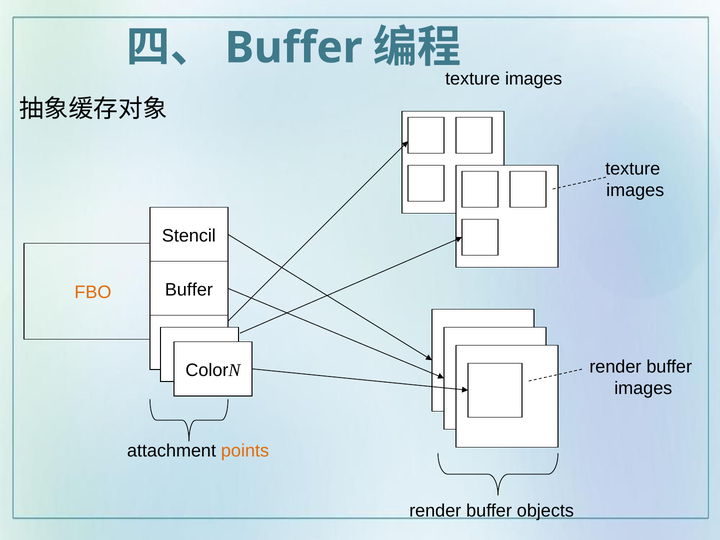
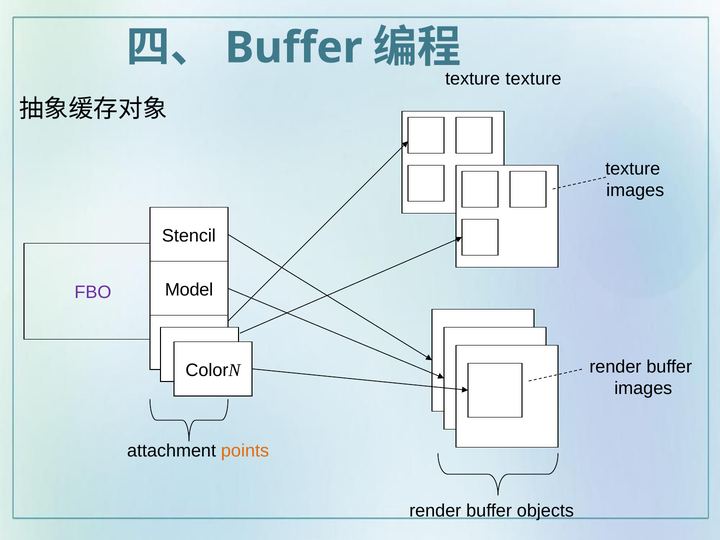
images: images -> texture (533, 79)
Buffer: Buffer -> Model (189, 290)
FBO colour: orange -> purple (93, 292)
